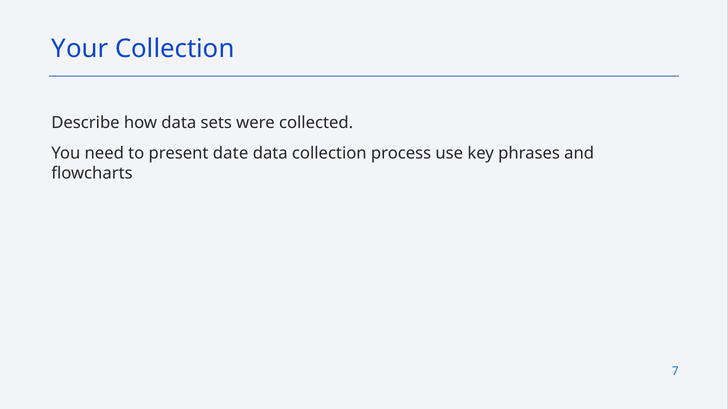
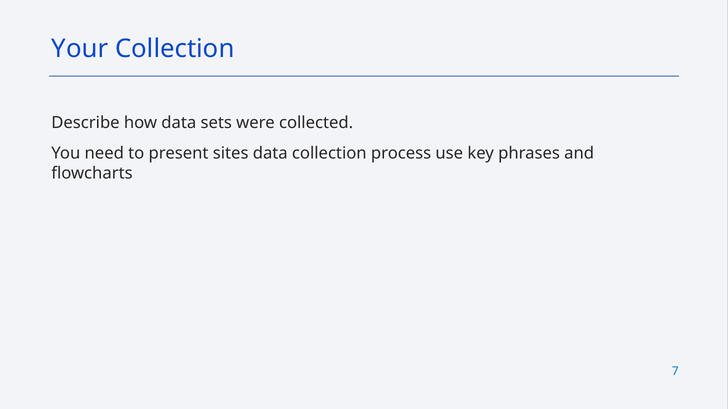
date: date -> sites (231, 154)
